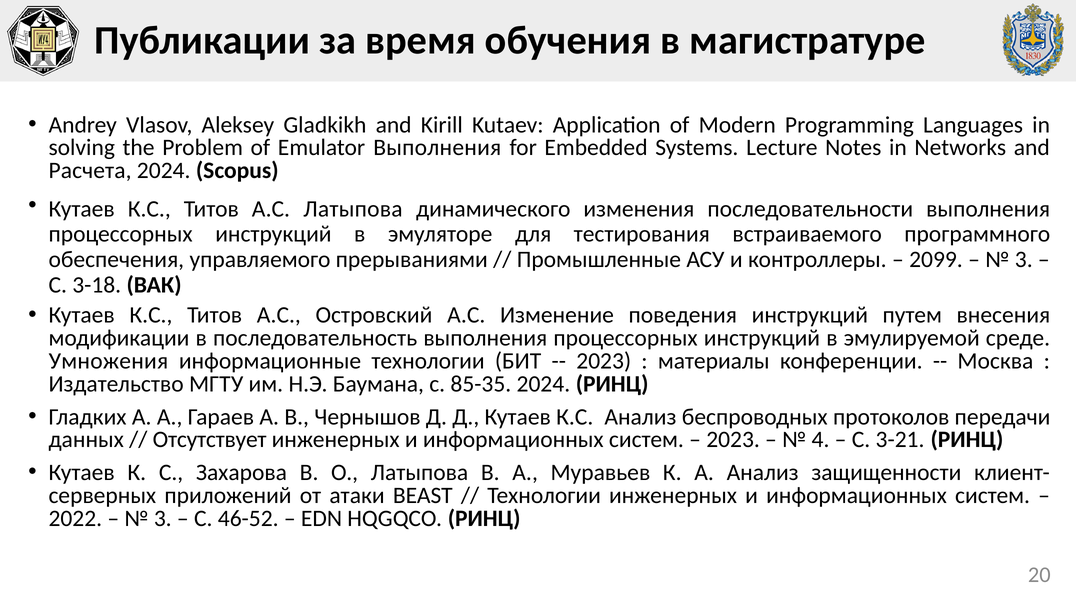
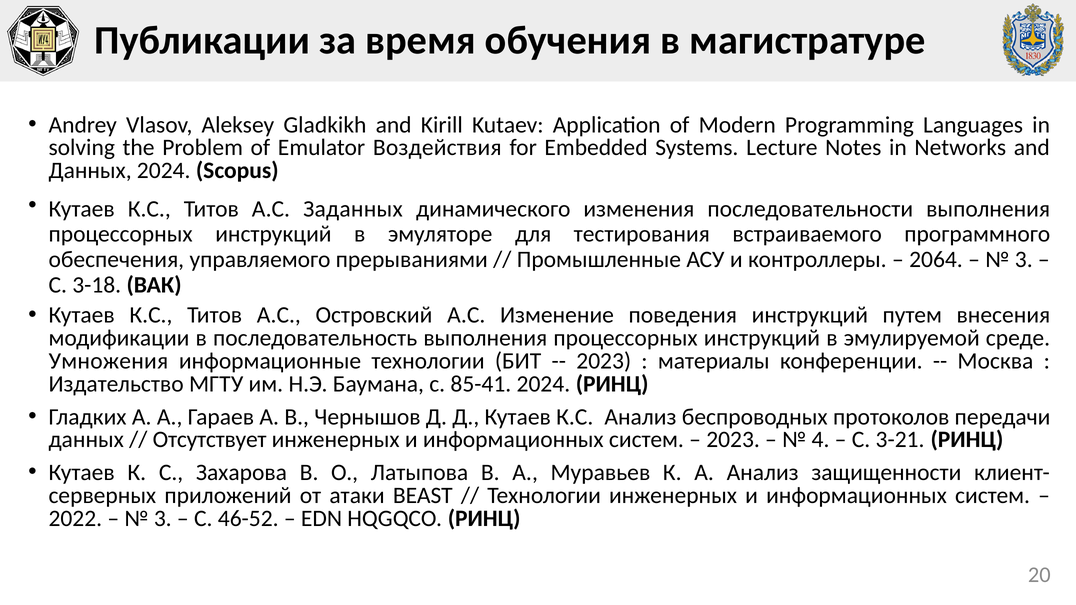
Emulator Выполнения: Выполнения -> Воздействия (437, 148)
Расчета: Расчета -> Данных (90, 171)
А.С Латыпова: Латыпова -> Заданных (353, 209)
2099: 2099 -> 2064 (936, 260)
85-35: 85-35 -> 85-41 (481, 384)
